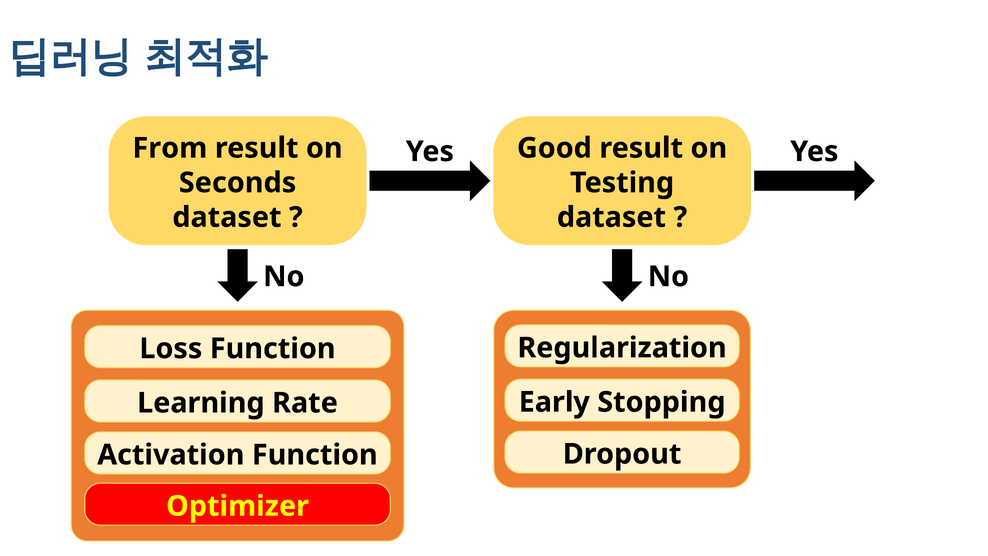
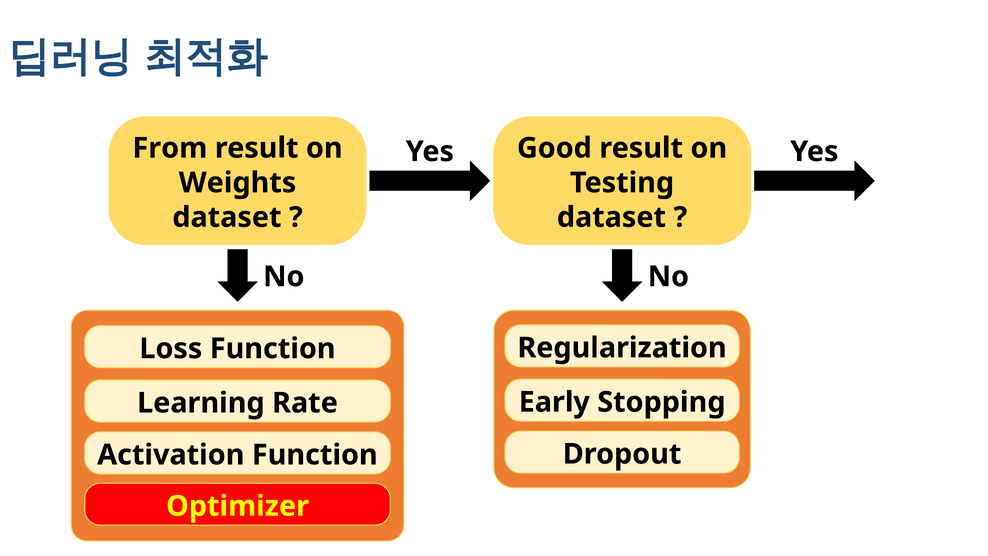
Seconds: Seconds -> Weights (238, 183)
